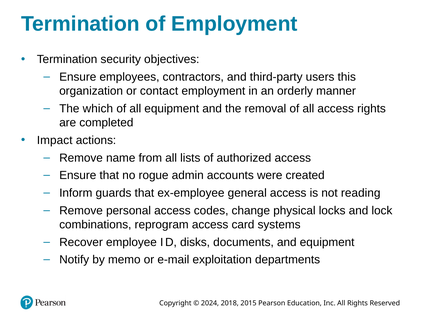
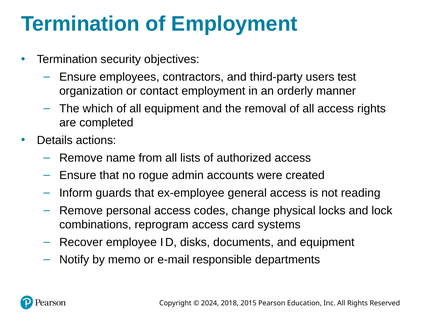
this: this -> test (347, 77)
Impact: Impact -> Details (55, 140)
exploitation: exploitation -> responsible (222, 260)
